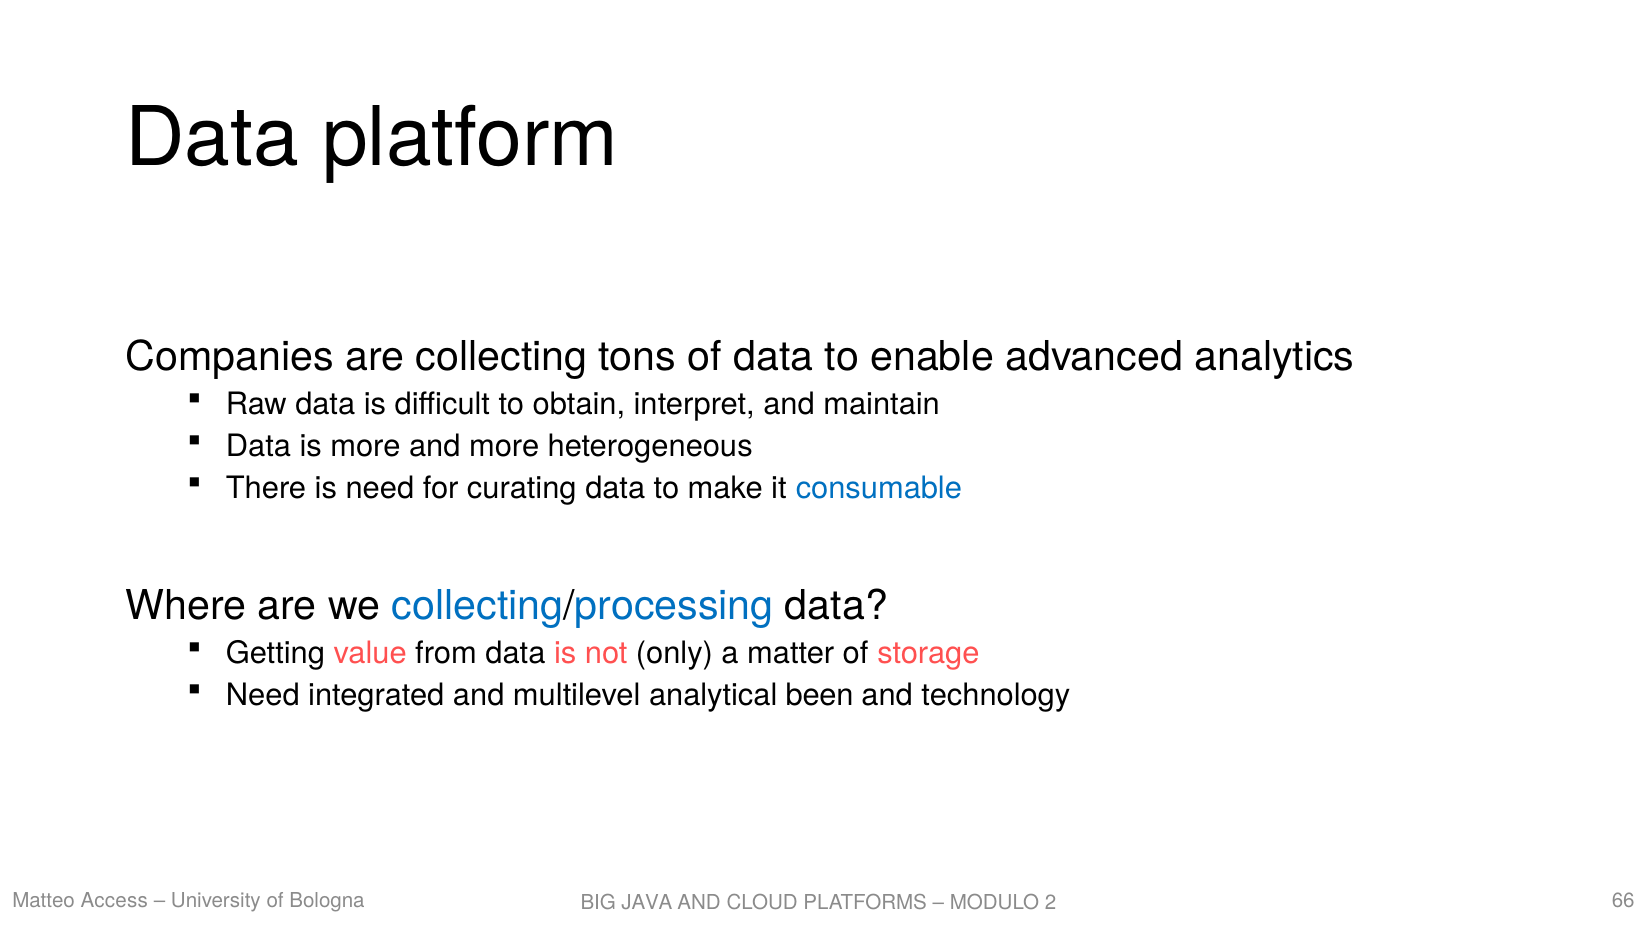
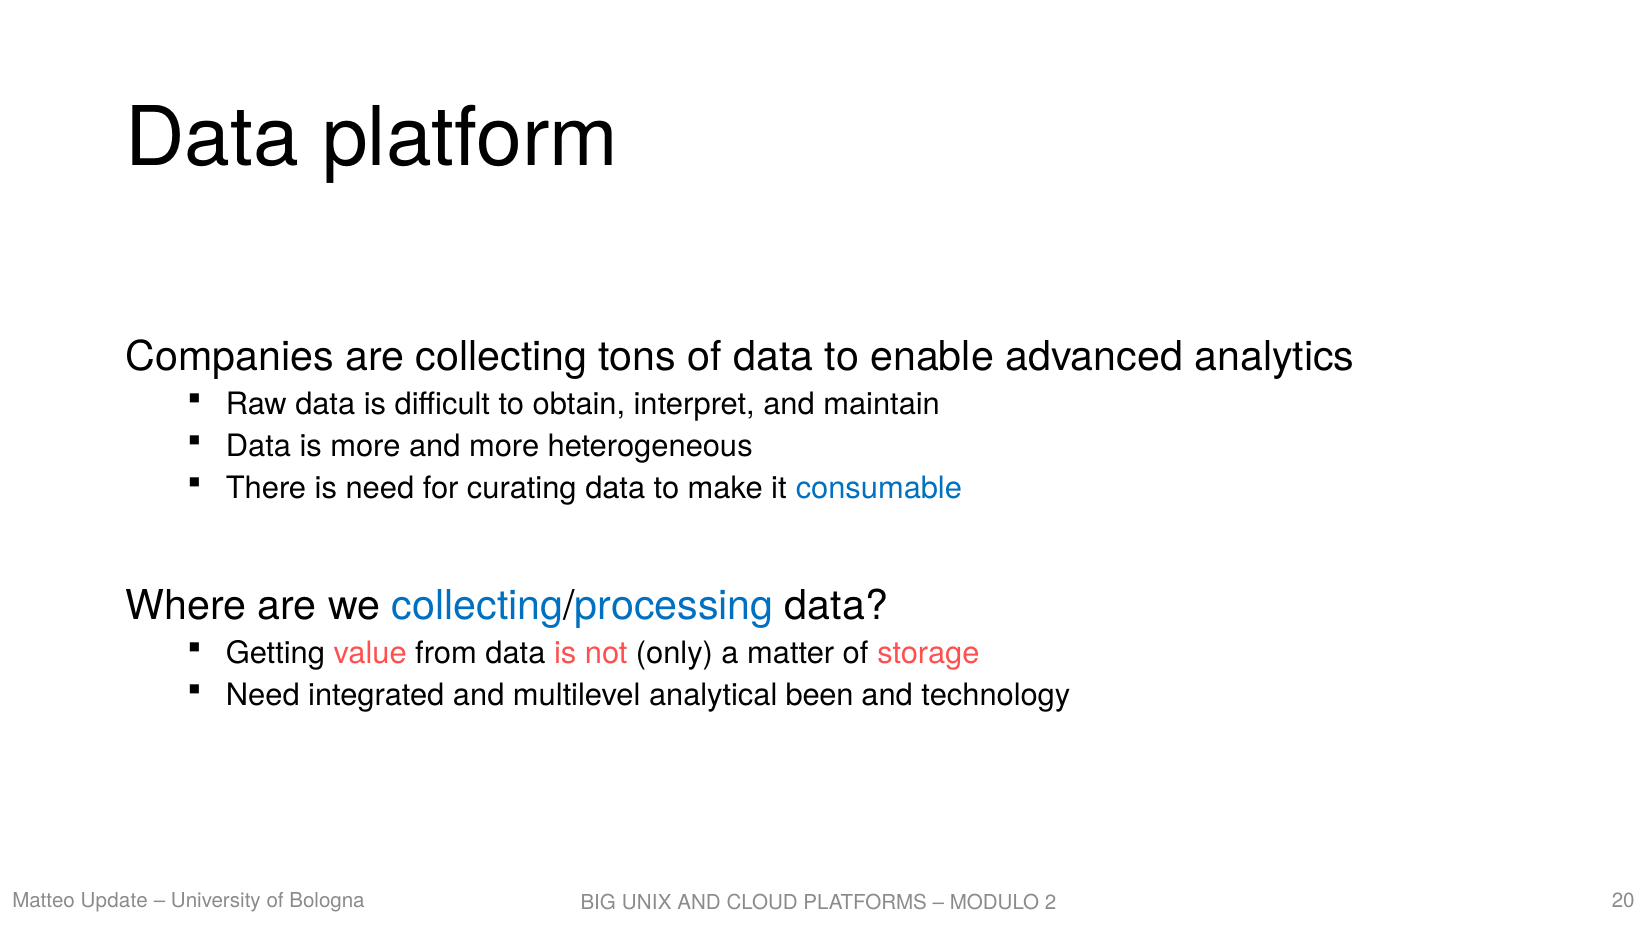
Access: Access -> Update (114, 901)
66: 66 -> 20 (1623, 901)
JAVA: JAVA -> UNIX (647, 903)
